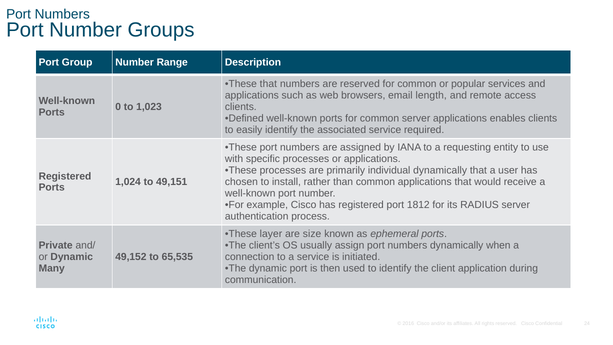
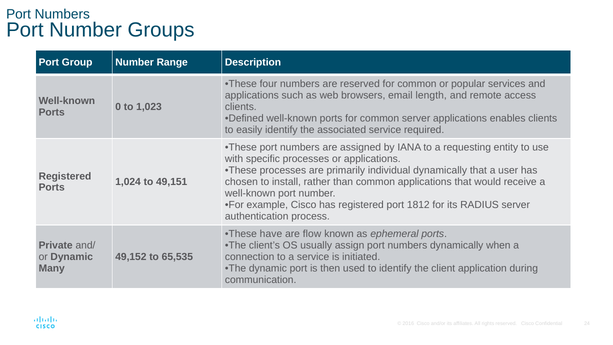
These that: that -> four (268, 84)
layer: layer -> have (271, 234)
size: size -> flow (312, 234)
